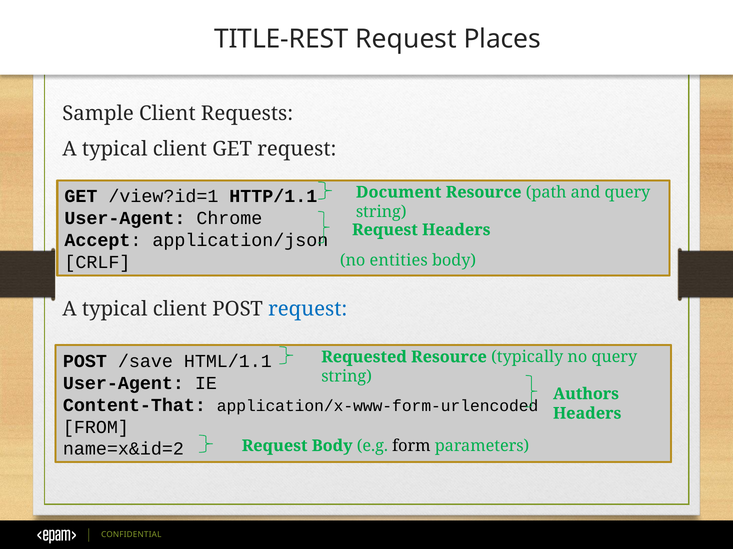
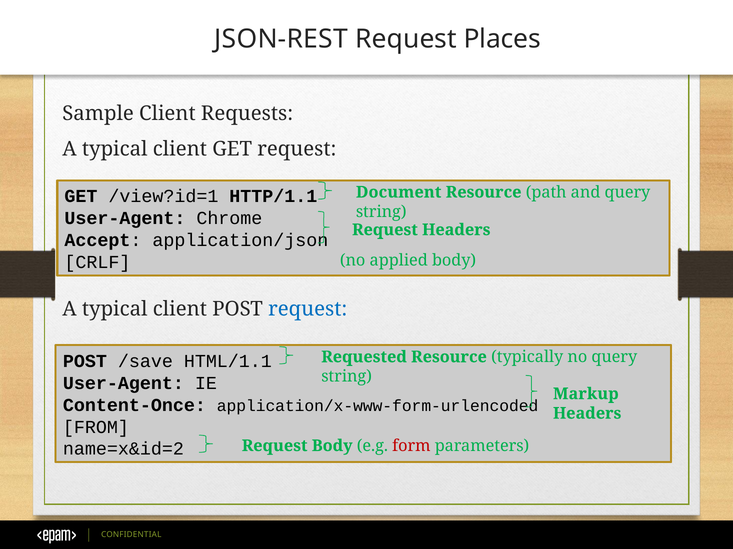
TITLE-REST: TITLE-REST -> JSON-REST (281, 39)
entities: entities -> applied (399, 261)
Authors: Authors -> Markup (586, 394)
Content-That: Content-That -> Content-Once (134, 406)
form colour: black -> red (411, 446)
